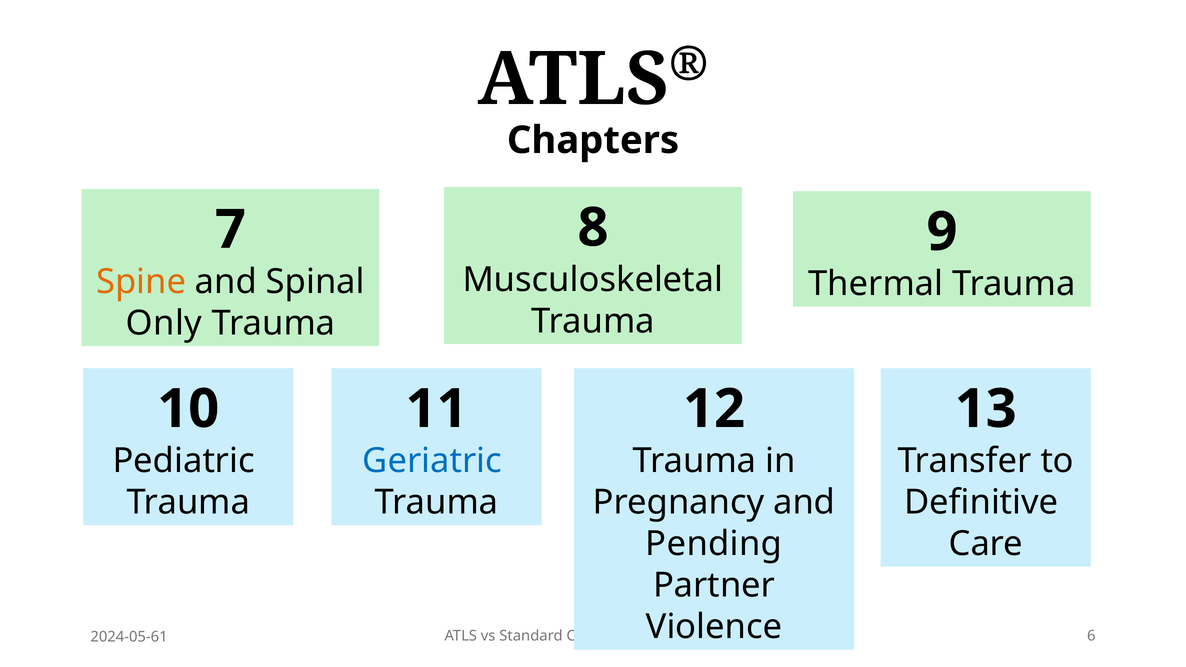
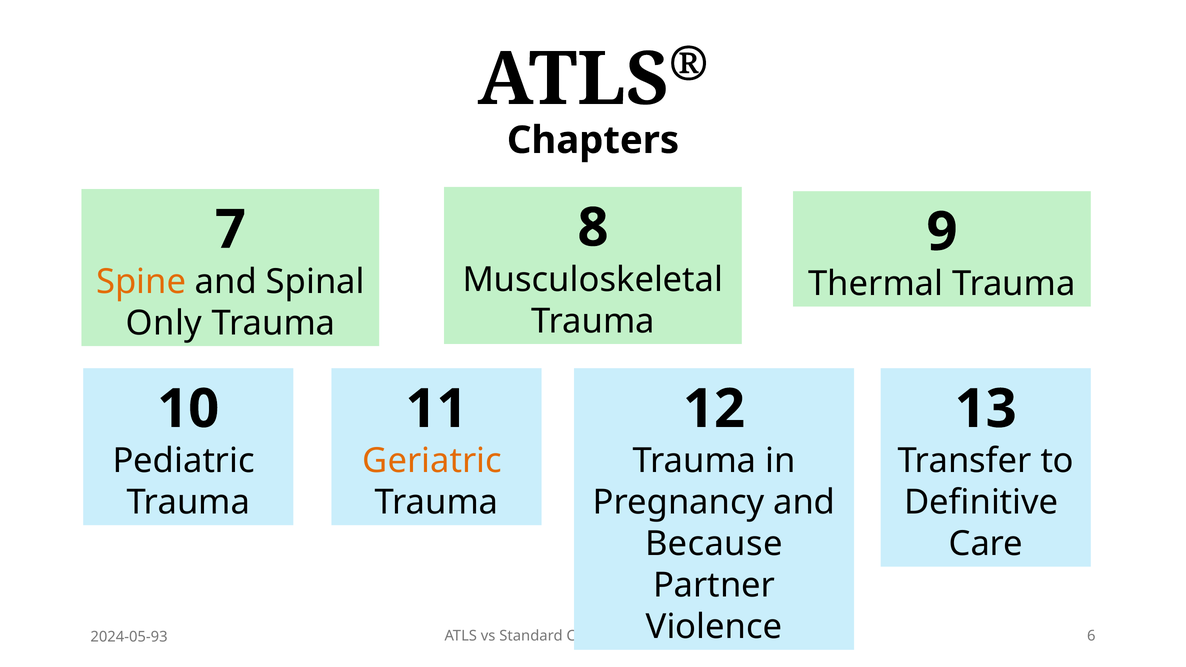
Geriatric colour: blue -> orange (432, 461)
Pending: Pending -> Because (714, 544)
2024-05-61: 2024-05-61 -> 2024-05-93 (129, 637)
